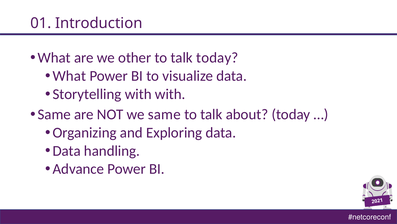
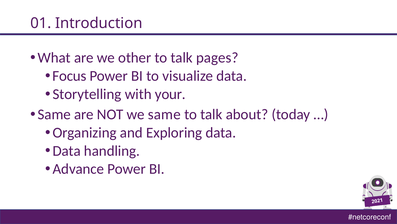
talk today: today -> pages (217, 58)
What: What -> Focus (69, 76)
with with: with -> your (170, 94)
